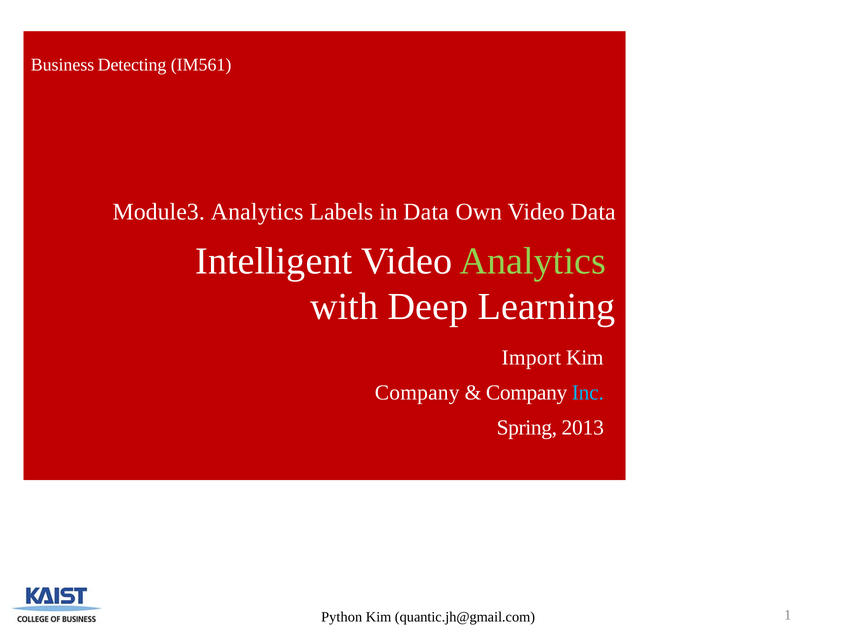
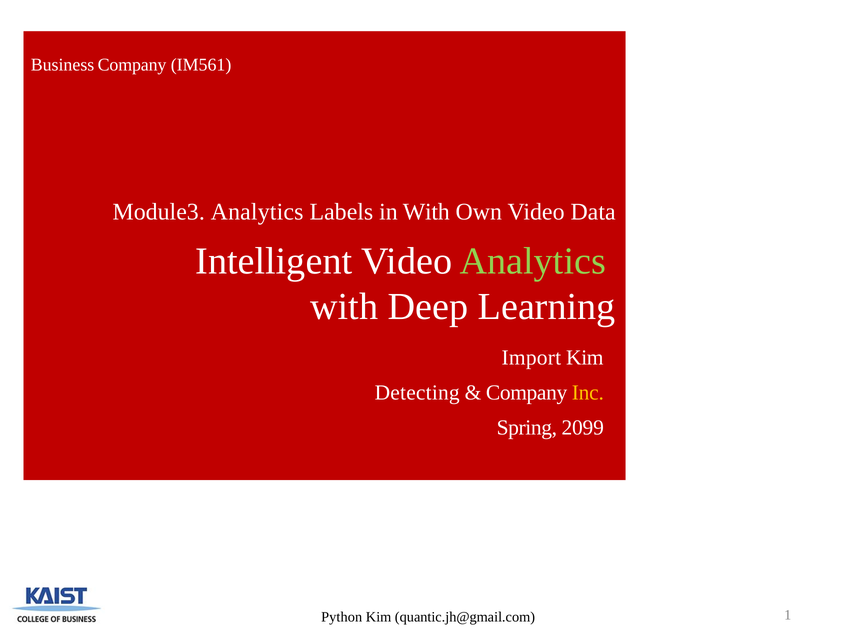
Business Detecting: Detecting -> Company (132, 65)
in Data: Data -> With (426, 212)
Company: Company -> Detecting (417, 393)
Inc colour: light blue -> yellow (588, 393)
2013: 2013 -> 2099 (583, 428)
